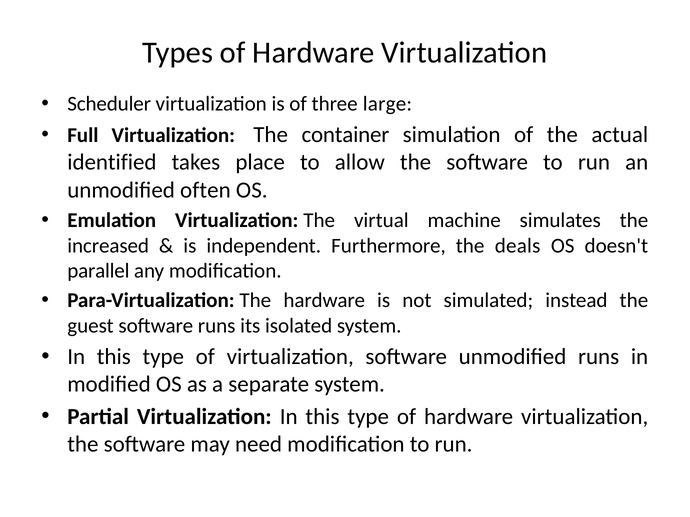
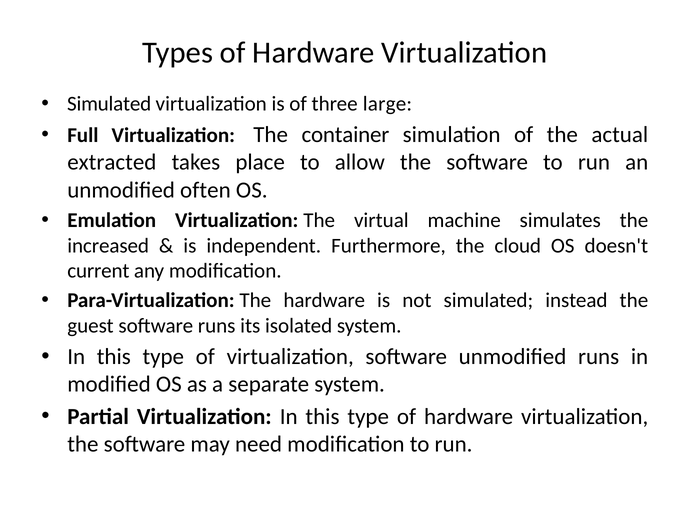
Scheduler: Scheduler -> Simulated (109, 104)
identified: identified -> extracted (112, 163)
deals: deals -> cloud (518, 246)
parallel: parallel -> current (98, 271)
